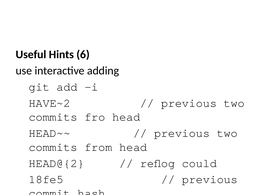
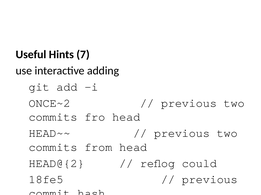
6: 6 -> 7 (83, 55)
HAVE~2: HAVE~2 -> ONCE~2 (50, 103)
